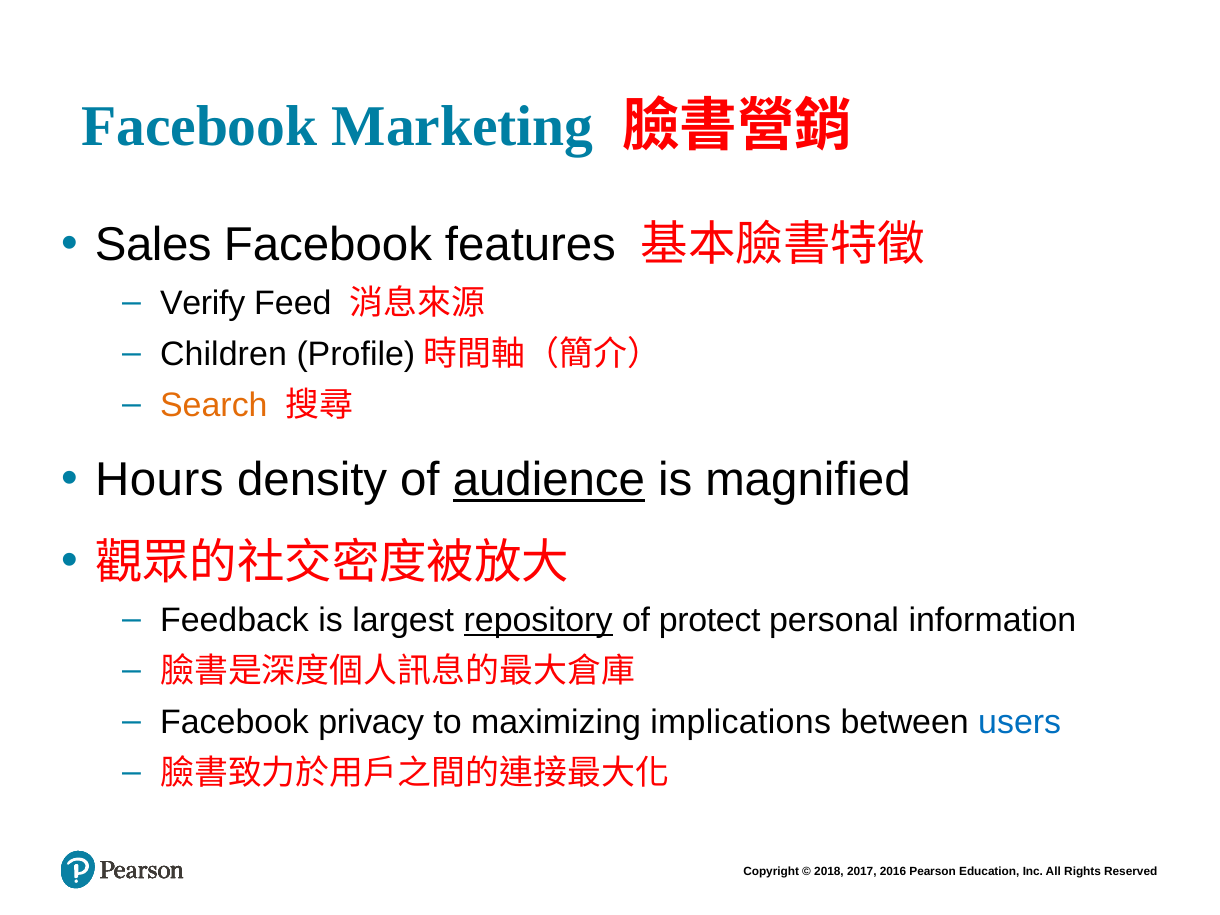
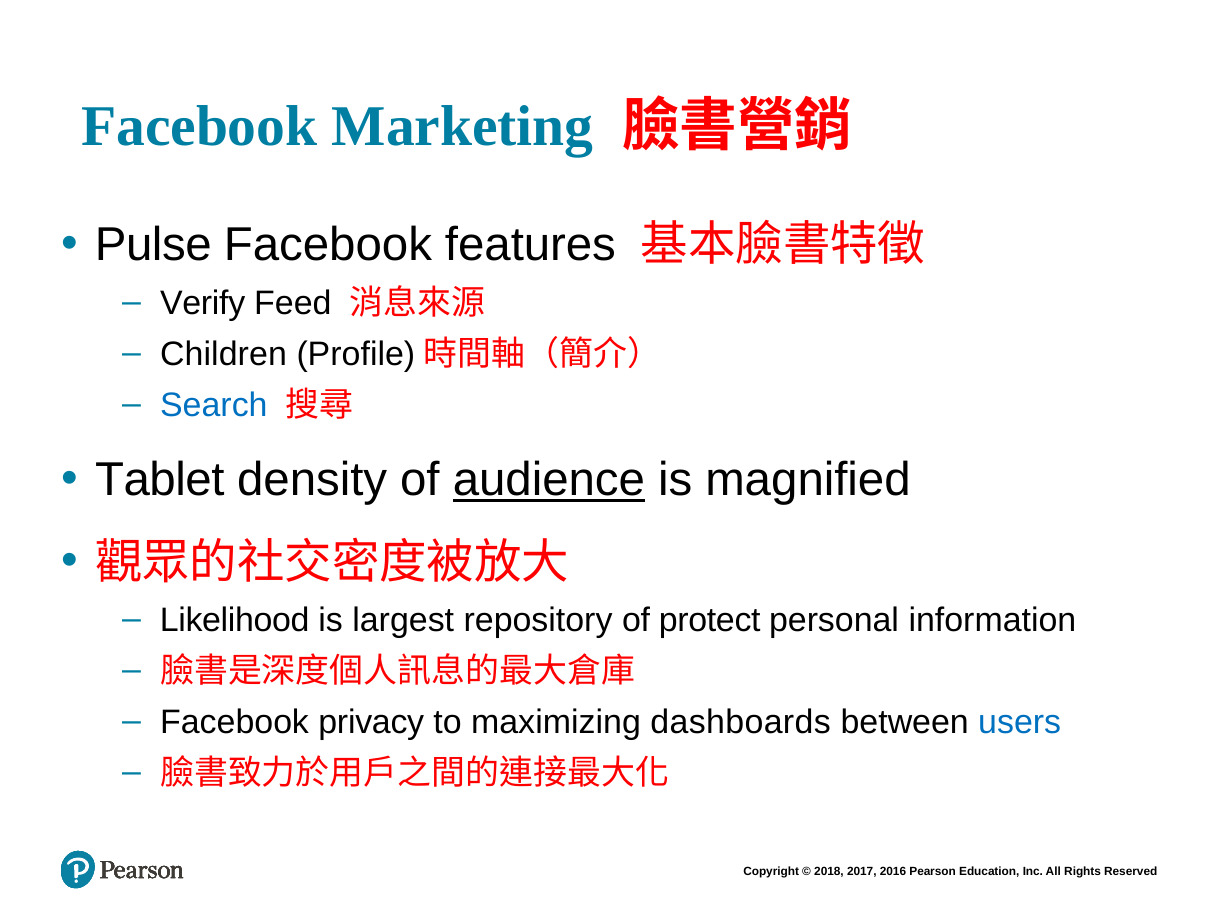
Sales: Sales -> Pulse (153, 245)
Search colour: orange -> blue (214, 405)
Hours: Hours -> Tablet (160, 480)
Feedback: Feedback -> Likelihood (235, 621)
repository underline: present -> none (538, 621)
implications: implications -> dashboards (741, 722)
